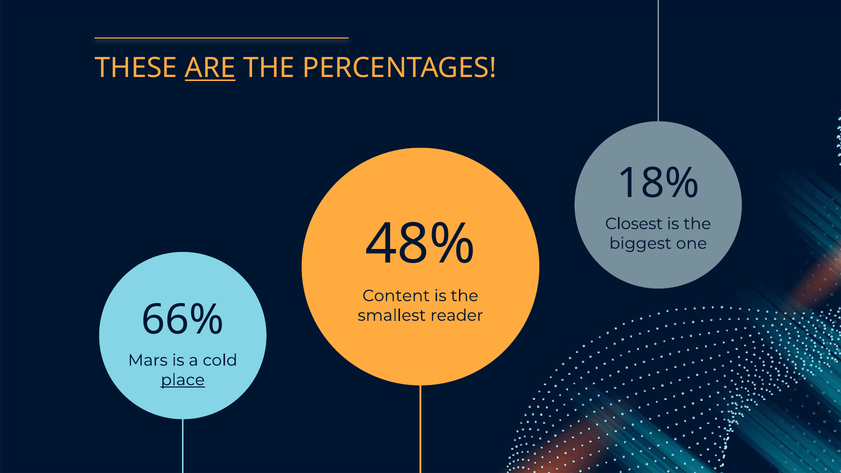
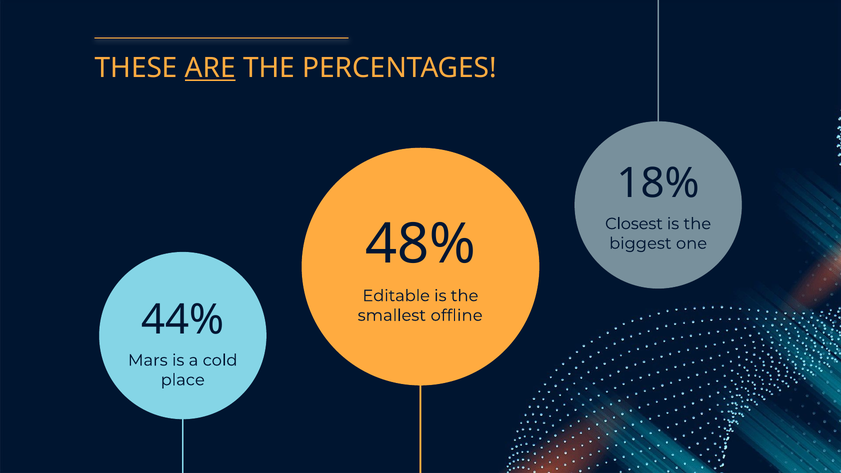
Content: Content -> Editable (396, 296)
66%: 66% -> 44% (183, 320)
reader: reader -> offline (457, 315)
place underline: present -> none (183, 380)
